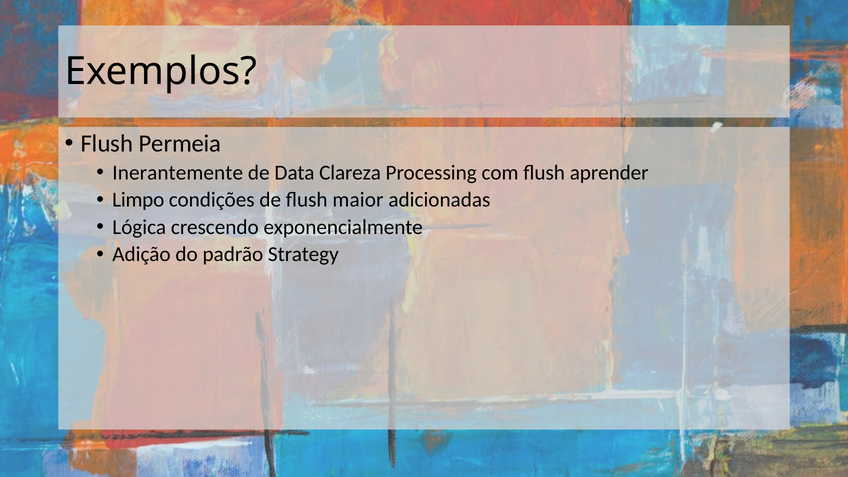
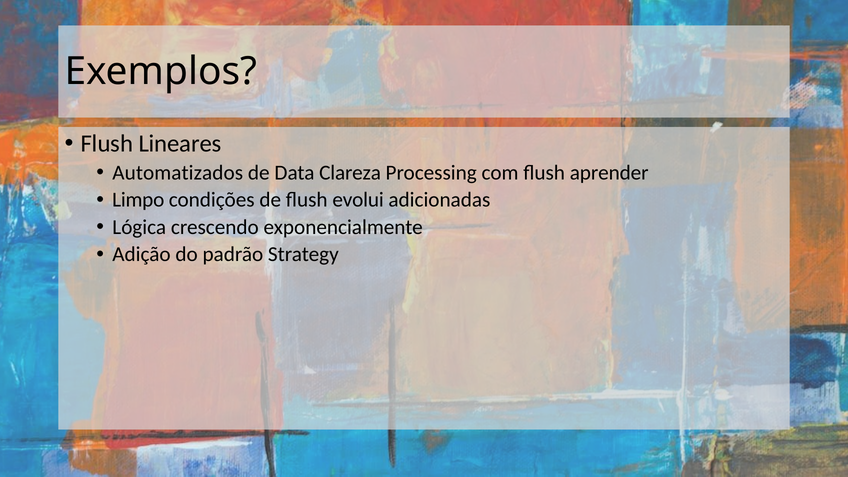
Permeia: Permeia -> Lineares (180, 143)
Inerantemente: Inerantemente -> Automatizados (178, 173)
maior: maior -> evolui (358, 200)
